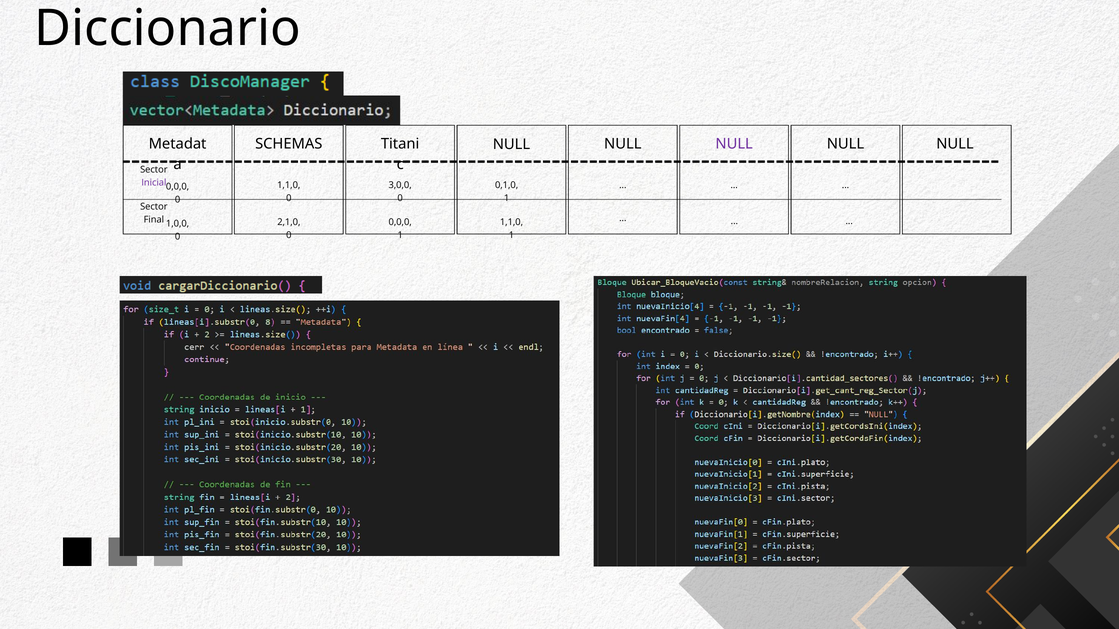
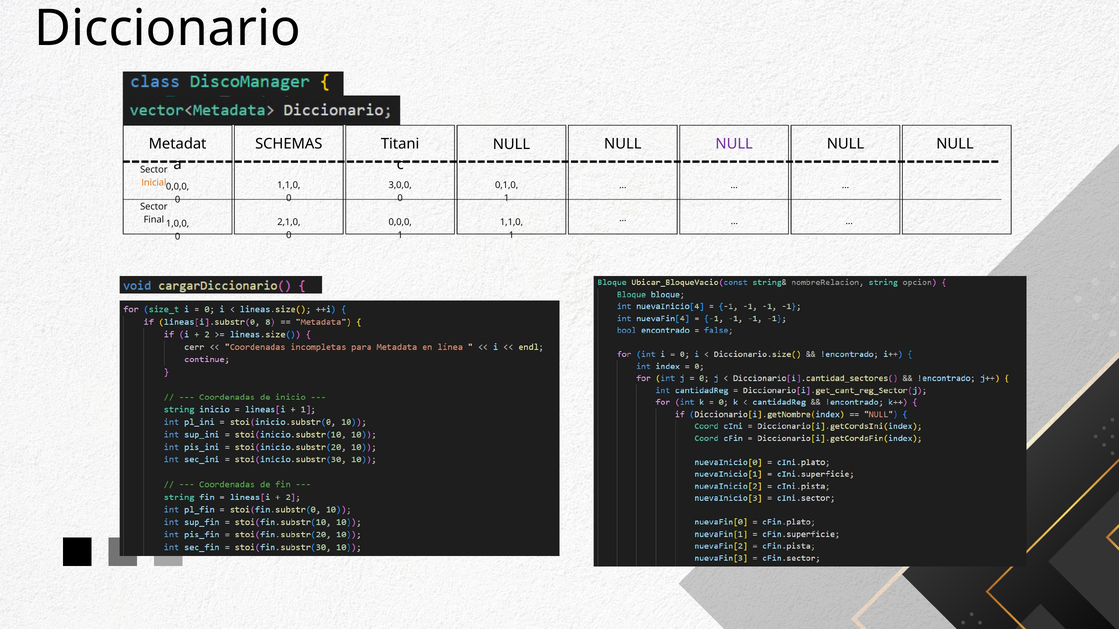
Inicial colour: purple -> orange (154, 183)
